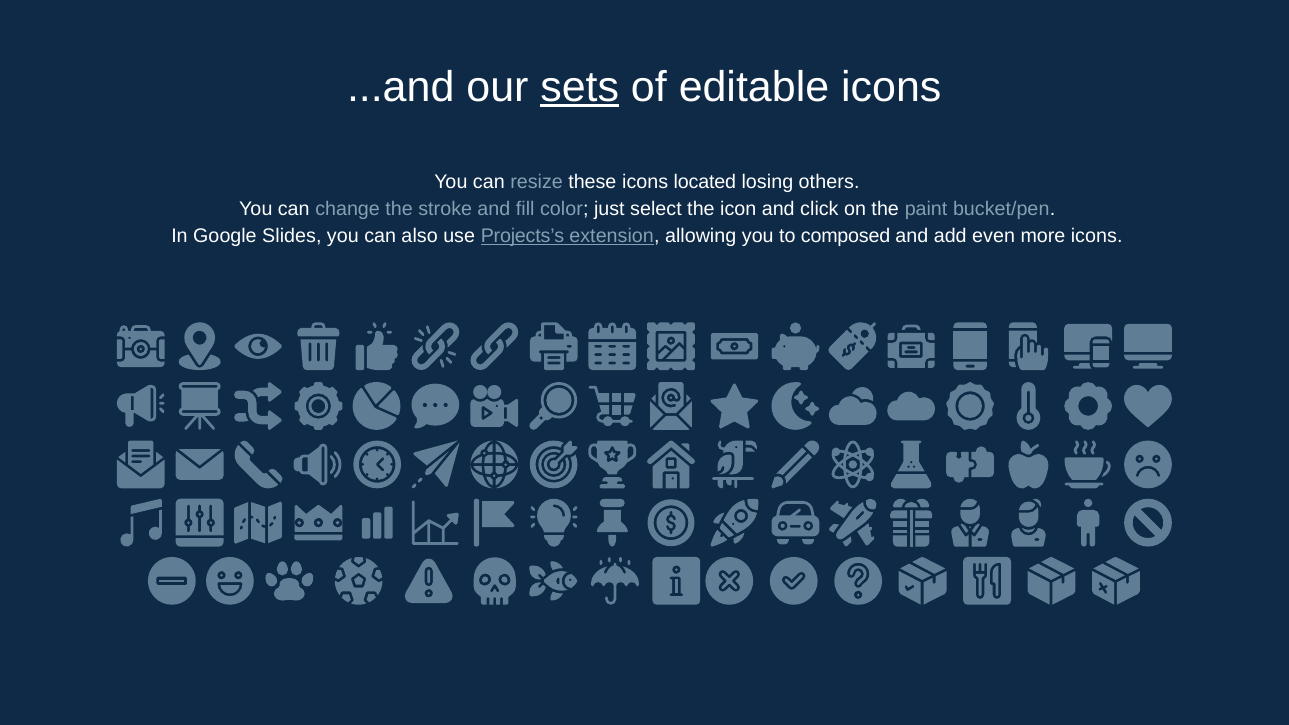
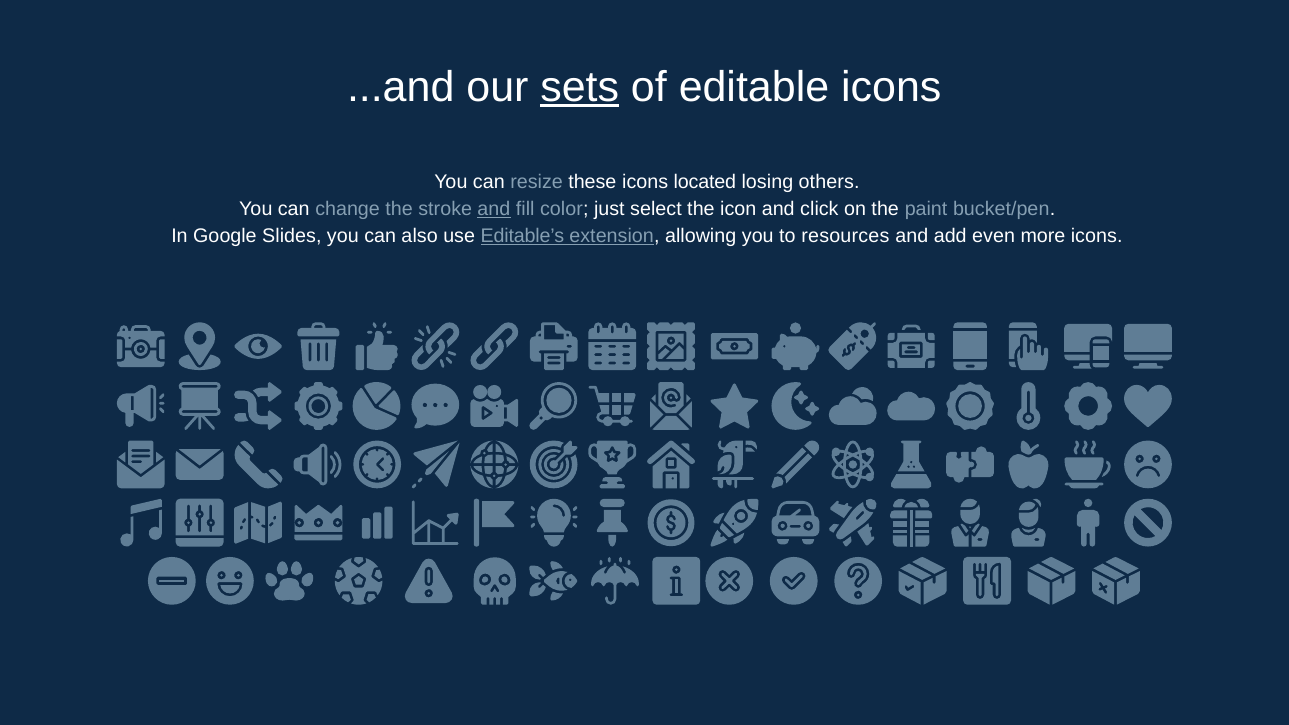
and underline: none -> present (494, 209)
Projects’s: Projects’s -> Editable’s (523, 236)
composed: composed -> resources (845, 236)
